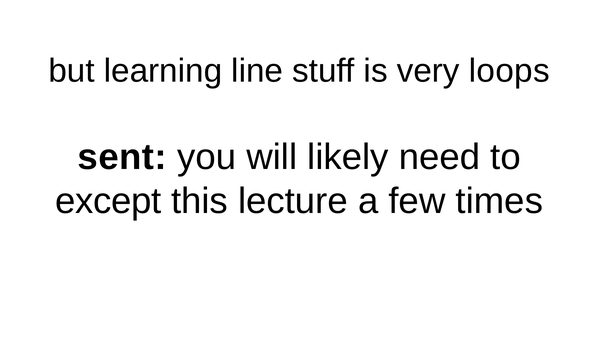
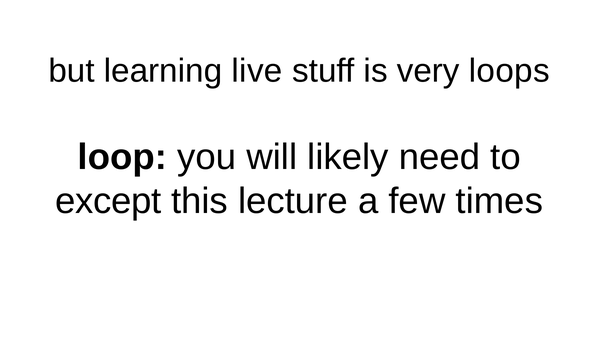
line: line -> live (257, 71)
sent: sent -> loop (122, 157)
